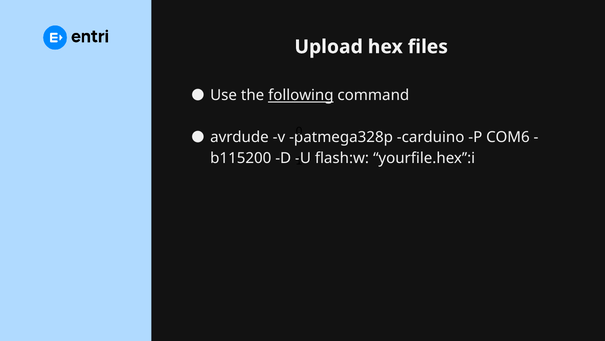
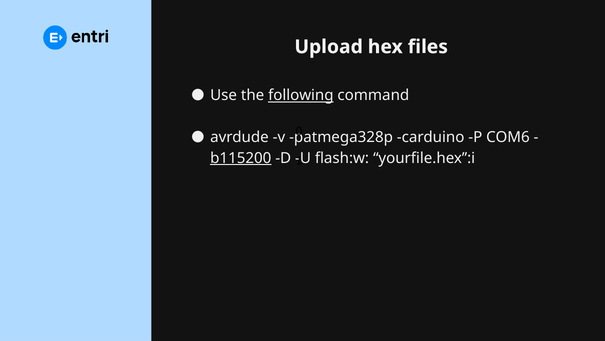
b115200 underline: none -> present (241, 158)
